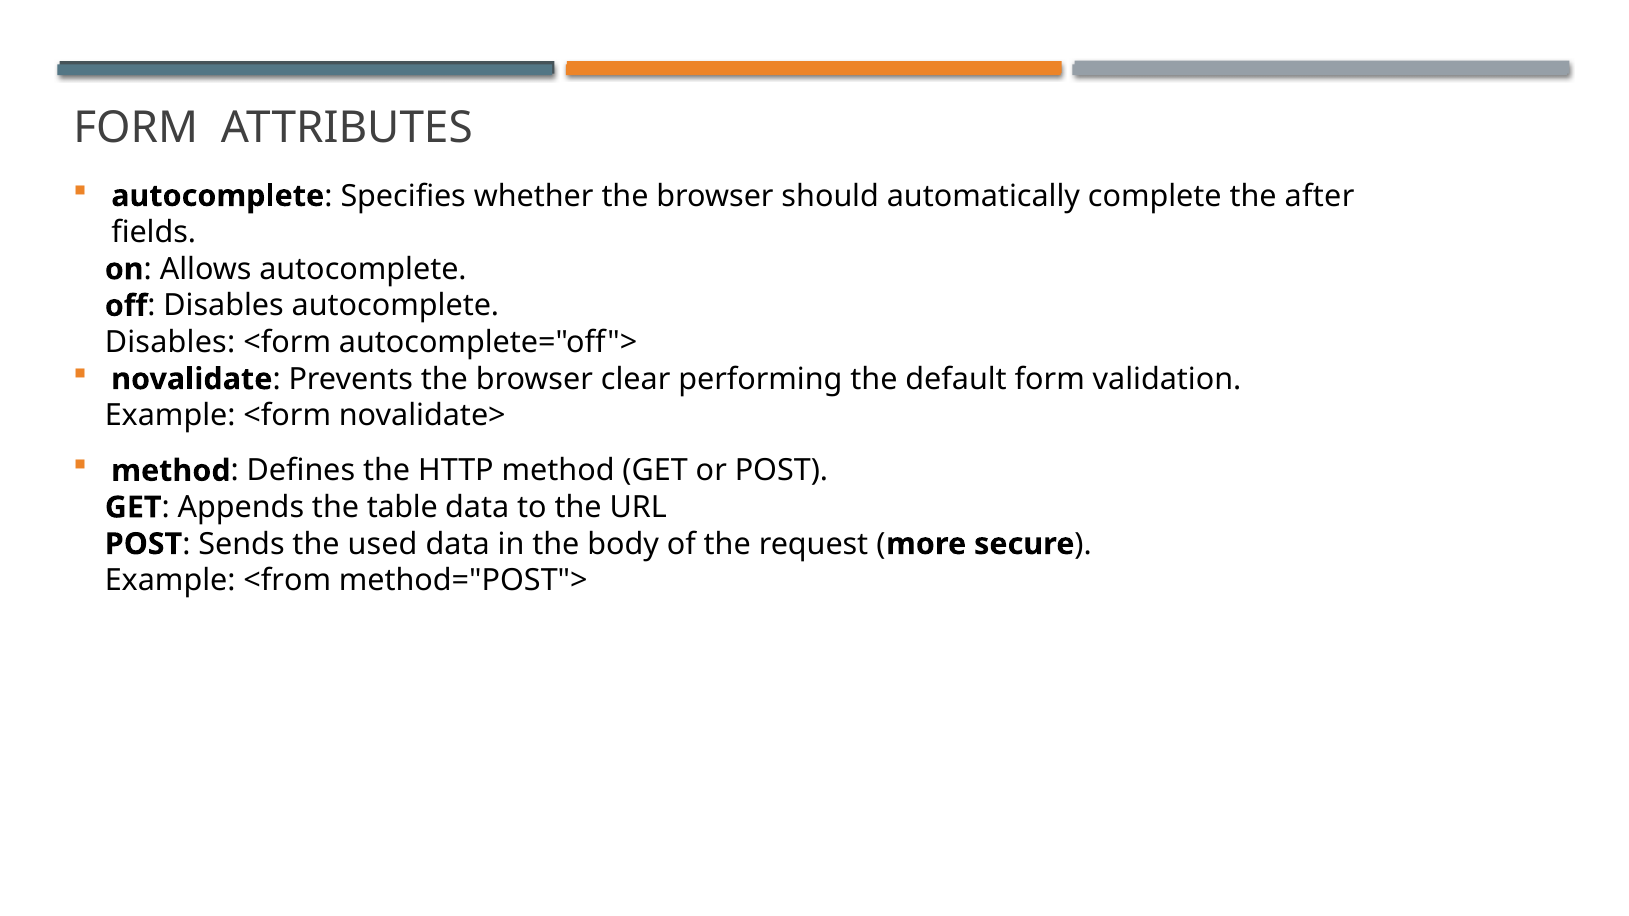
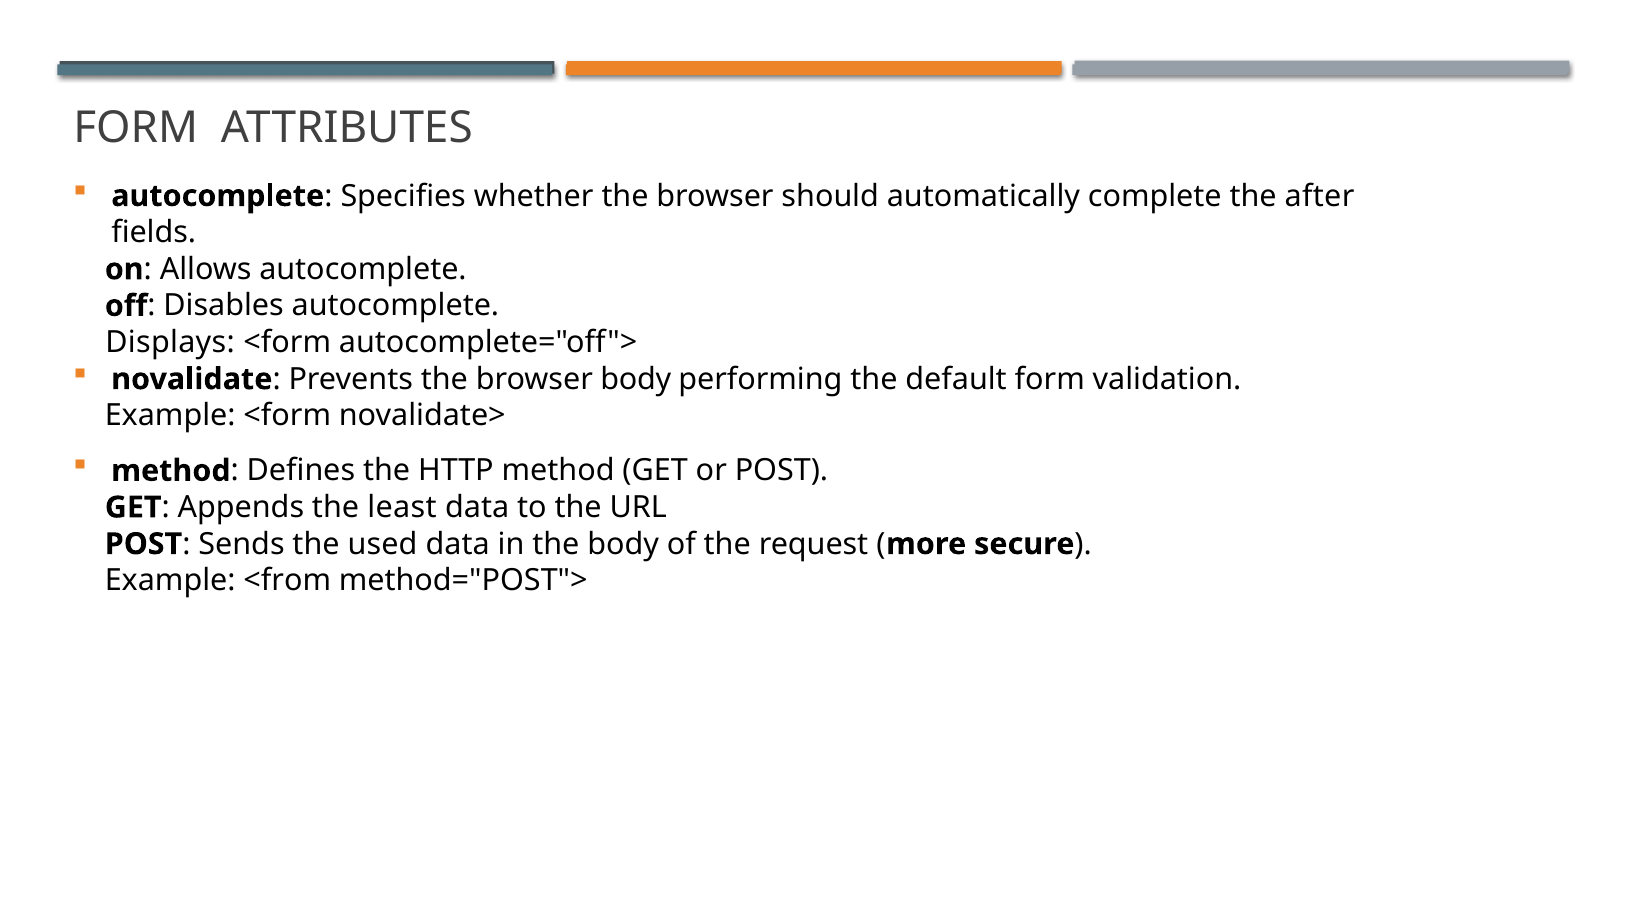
Disables: Disables -> Displays (170, 343)
browser clear: clear -> body (636, 379)
table: table -> least (402, 508)
